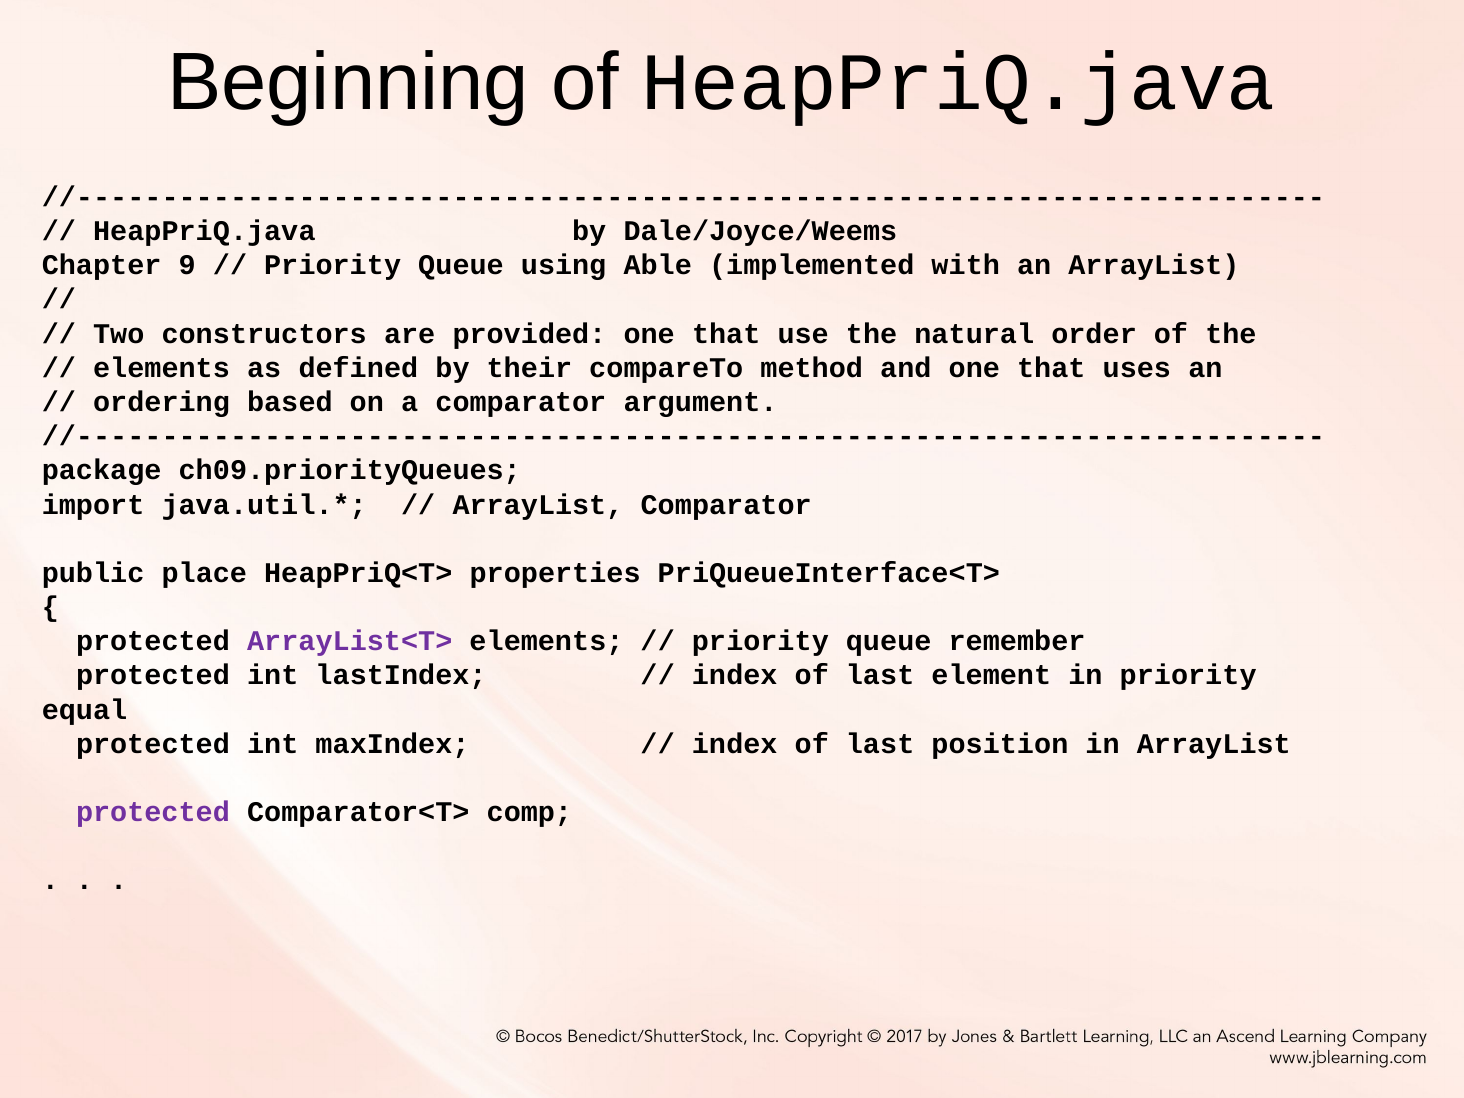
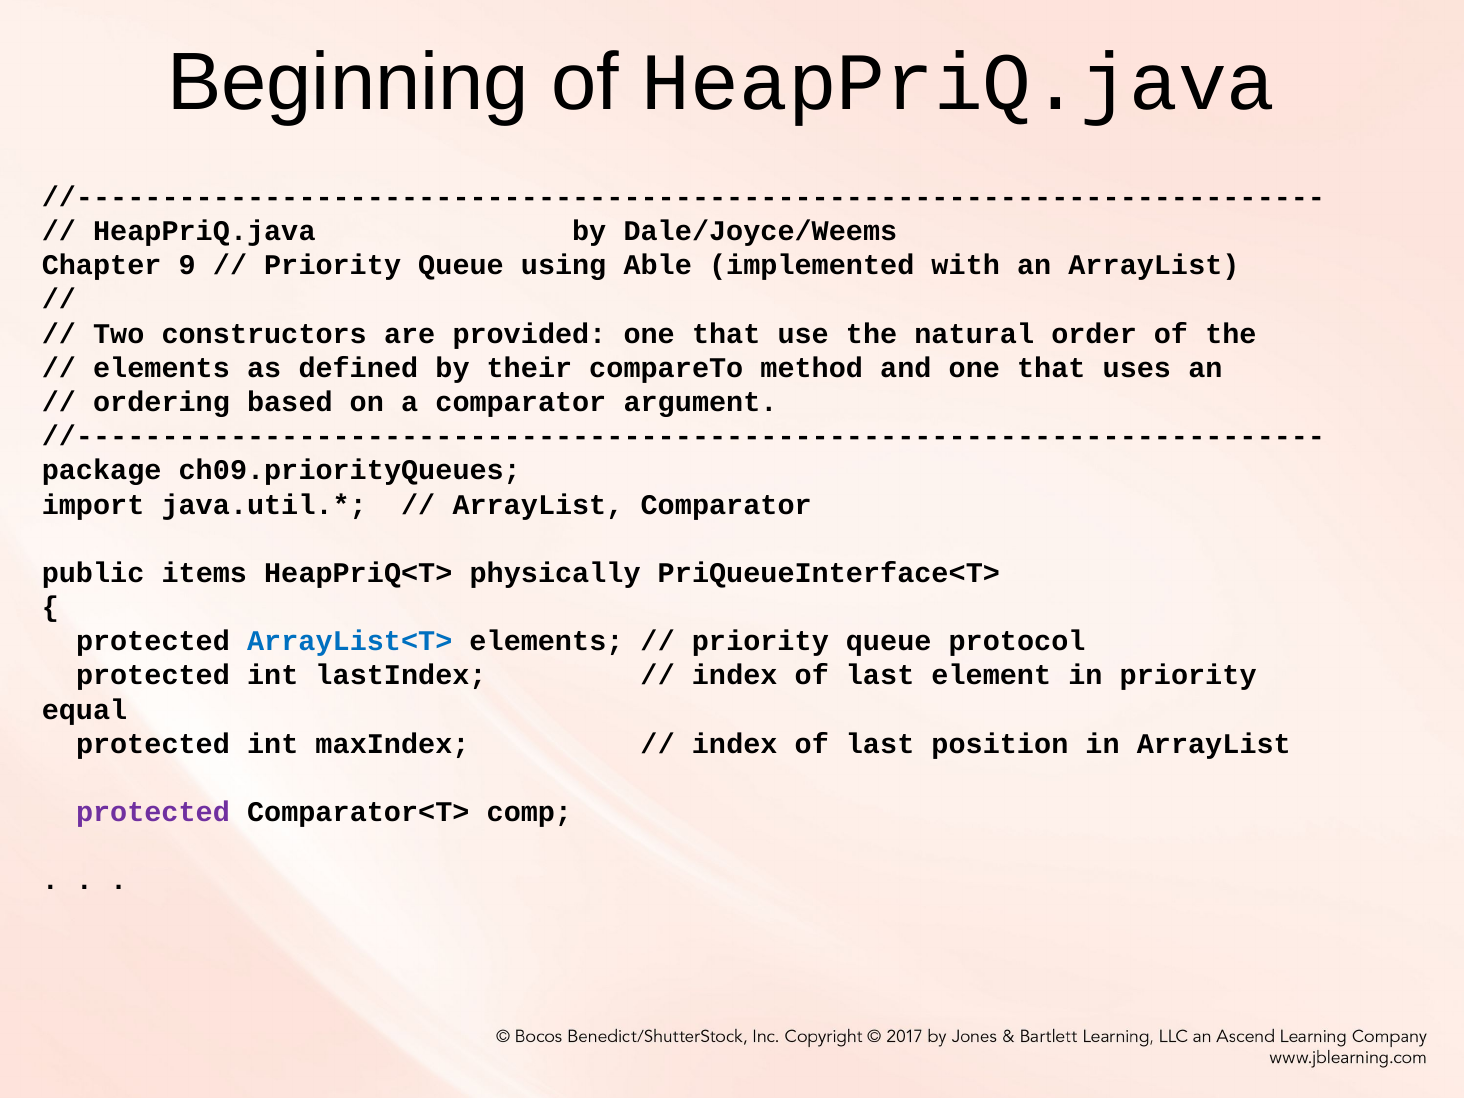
place: place -> items (204, 573)
properties: properties -> physically (555, 573)
ArrayList<T> colour: purple -> blue (350, 641)
remember: remember -> protocol (1017, 641)
